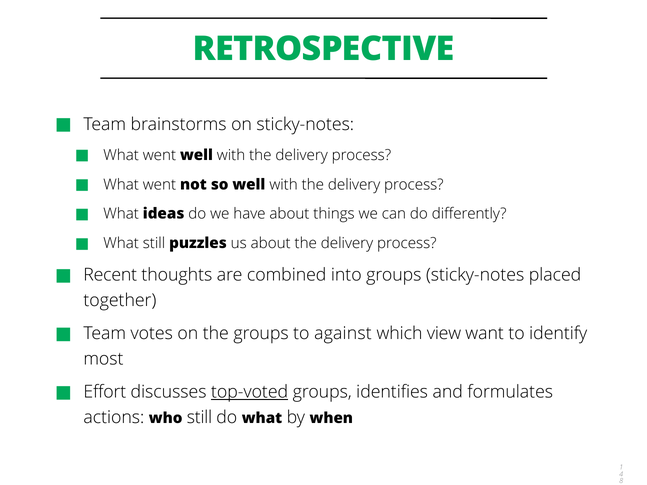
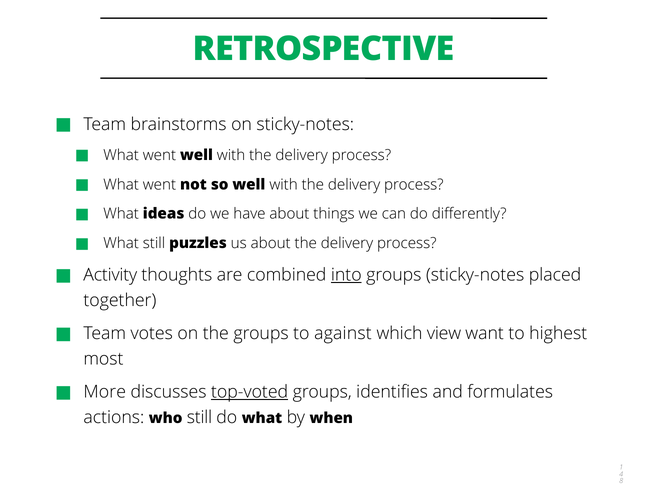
Recent: Recent -> Activity (110, 275)
into underline: none -> present (346, 275)
identify: identify -> highest (558, 334)
Effort: Effort -> More (105, 392)
